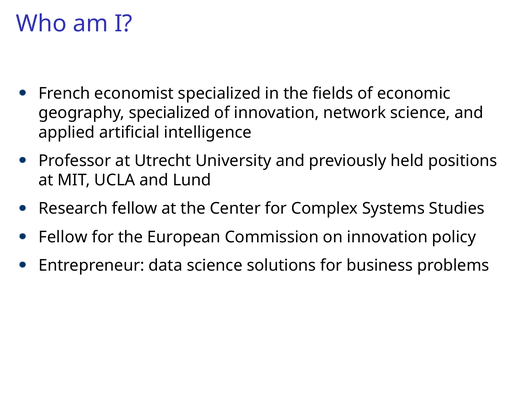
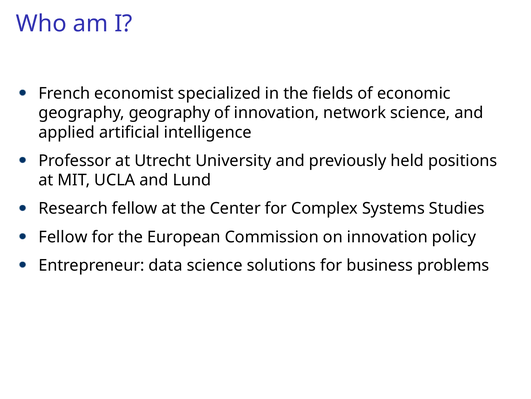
geography specialized: specialized -> geography (170, 113)
